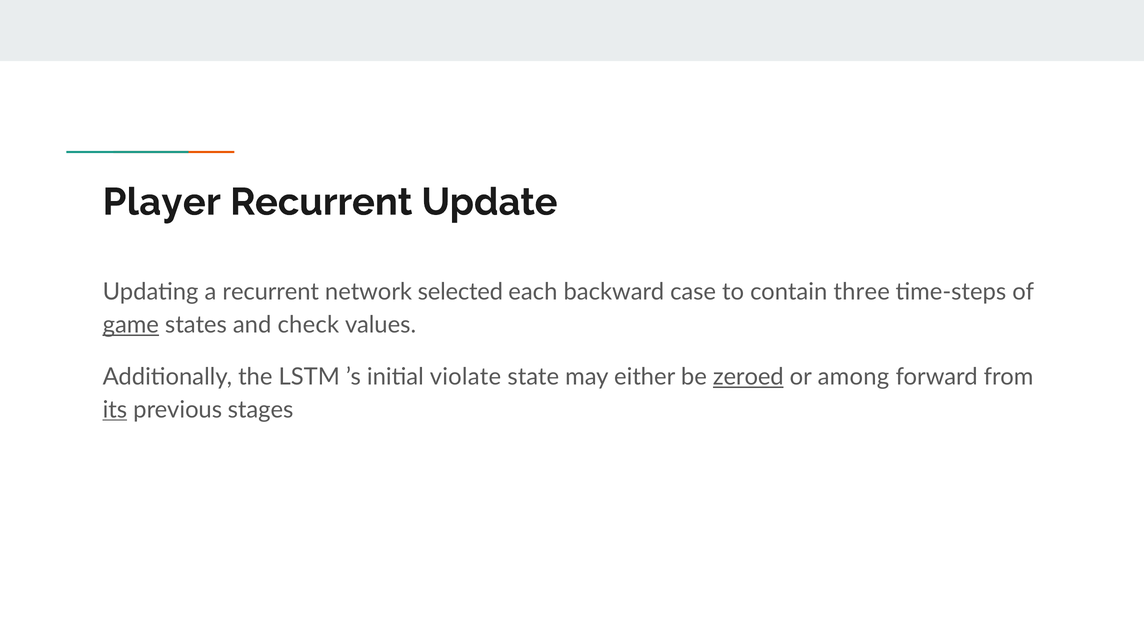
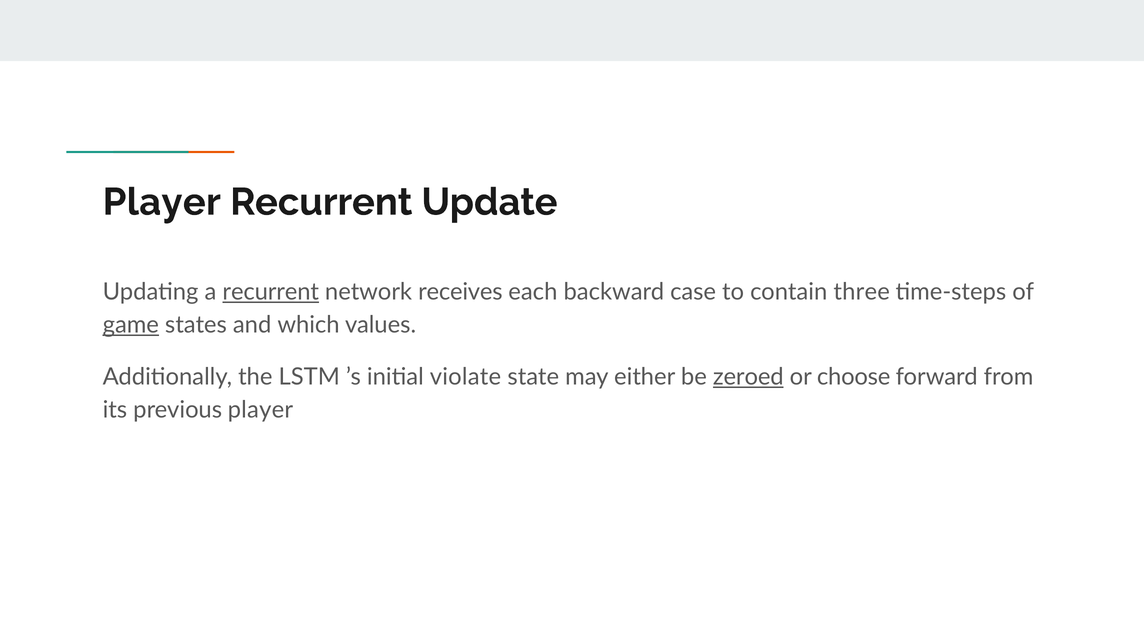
recurrent underline: none -> present (271, 292)
selected: selected -> receives (460, 292)
check: check -> which (309, 325)
among: among -> choose (854, 377)
its underline: present -> none (115, 409)
previous stages: stages -> player (260, 409)
